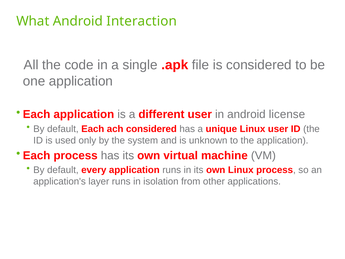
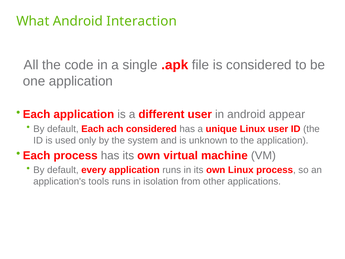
license: license -> appear (287, 114)
layer: layer -> tools (99, 181)
